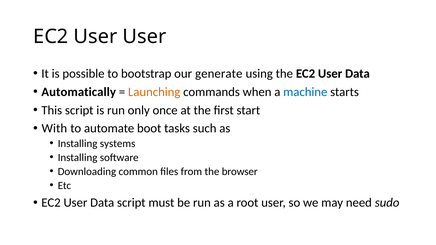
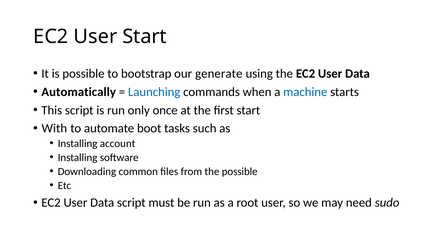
User User: User -> Start (145, 37)
Launching colour: orange -> blue (154, 92)
systems: systems -> account (118, 144)
the browser: browser -> possible (240, 172)
